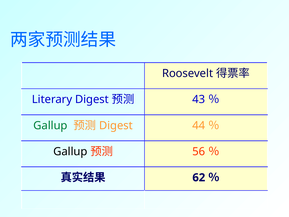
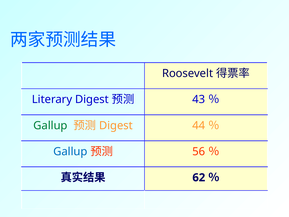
Gallup colour: black -> blue (70, 151)
